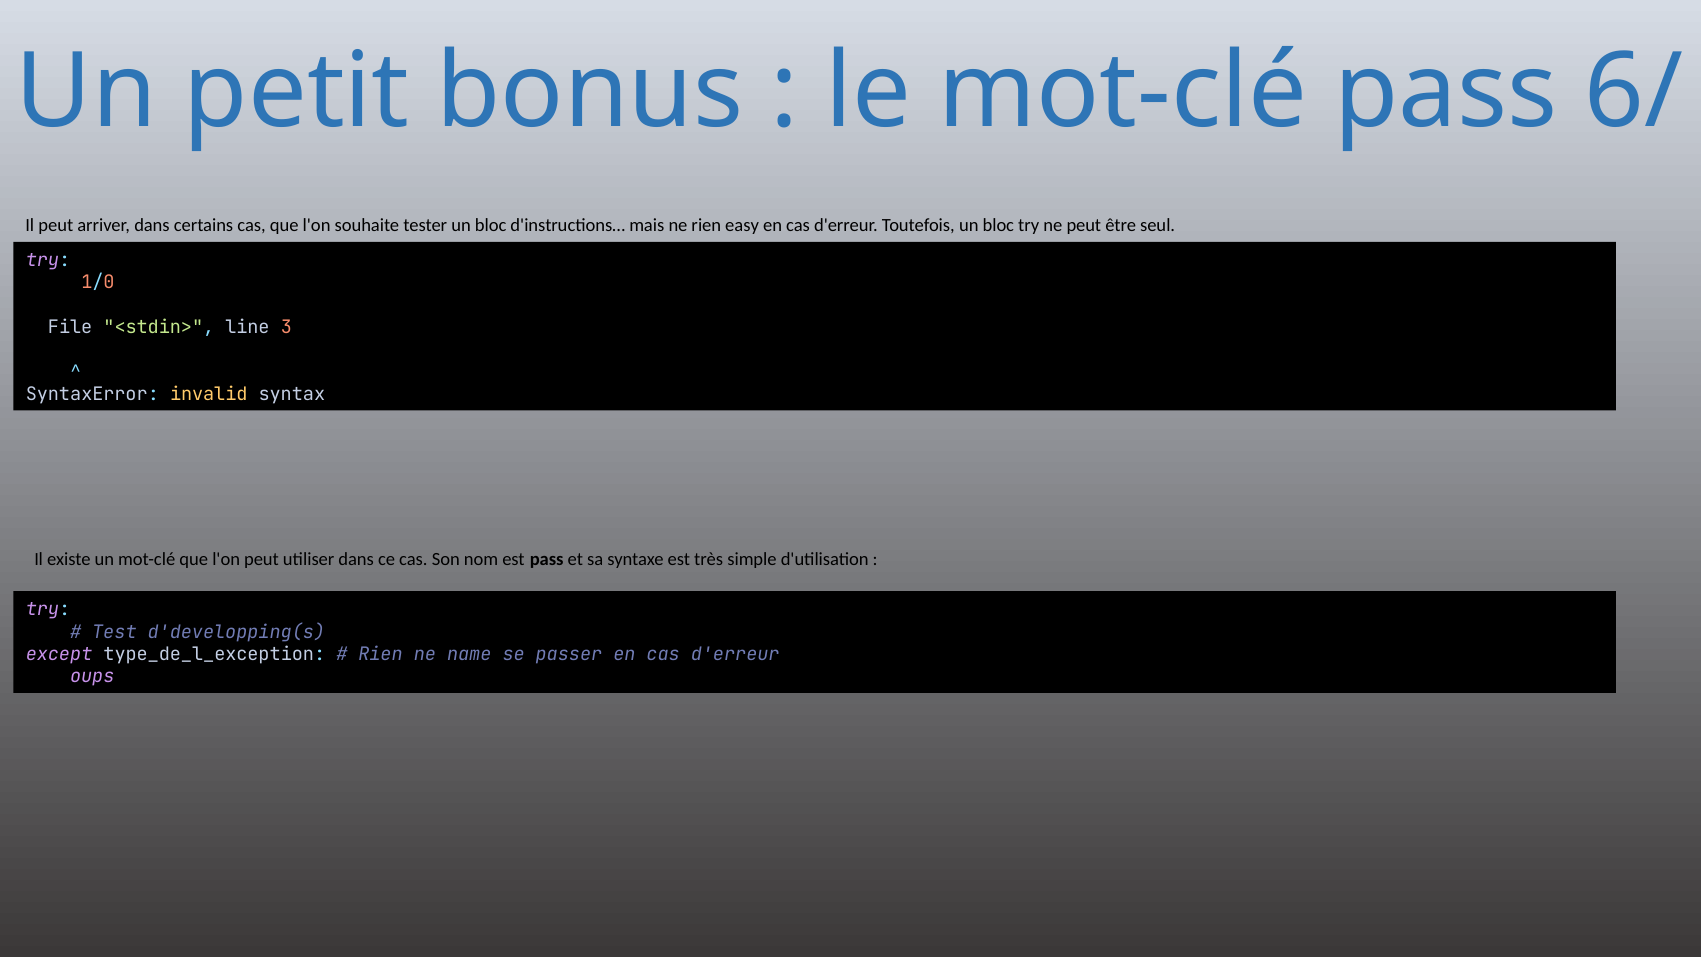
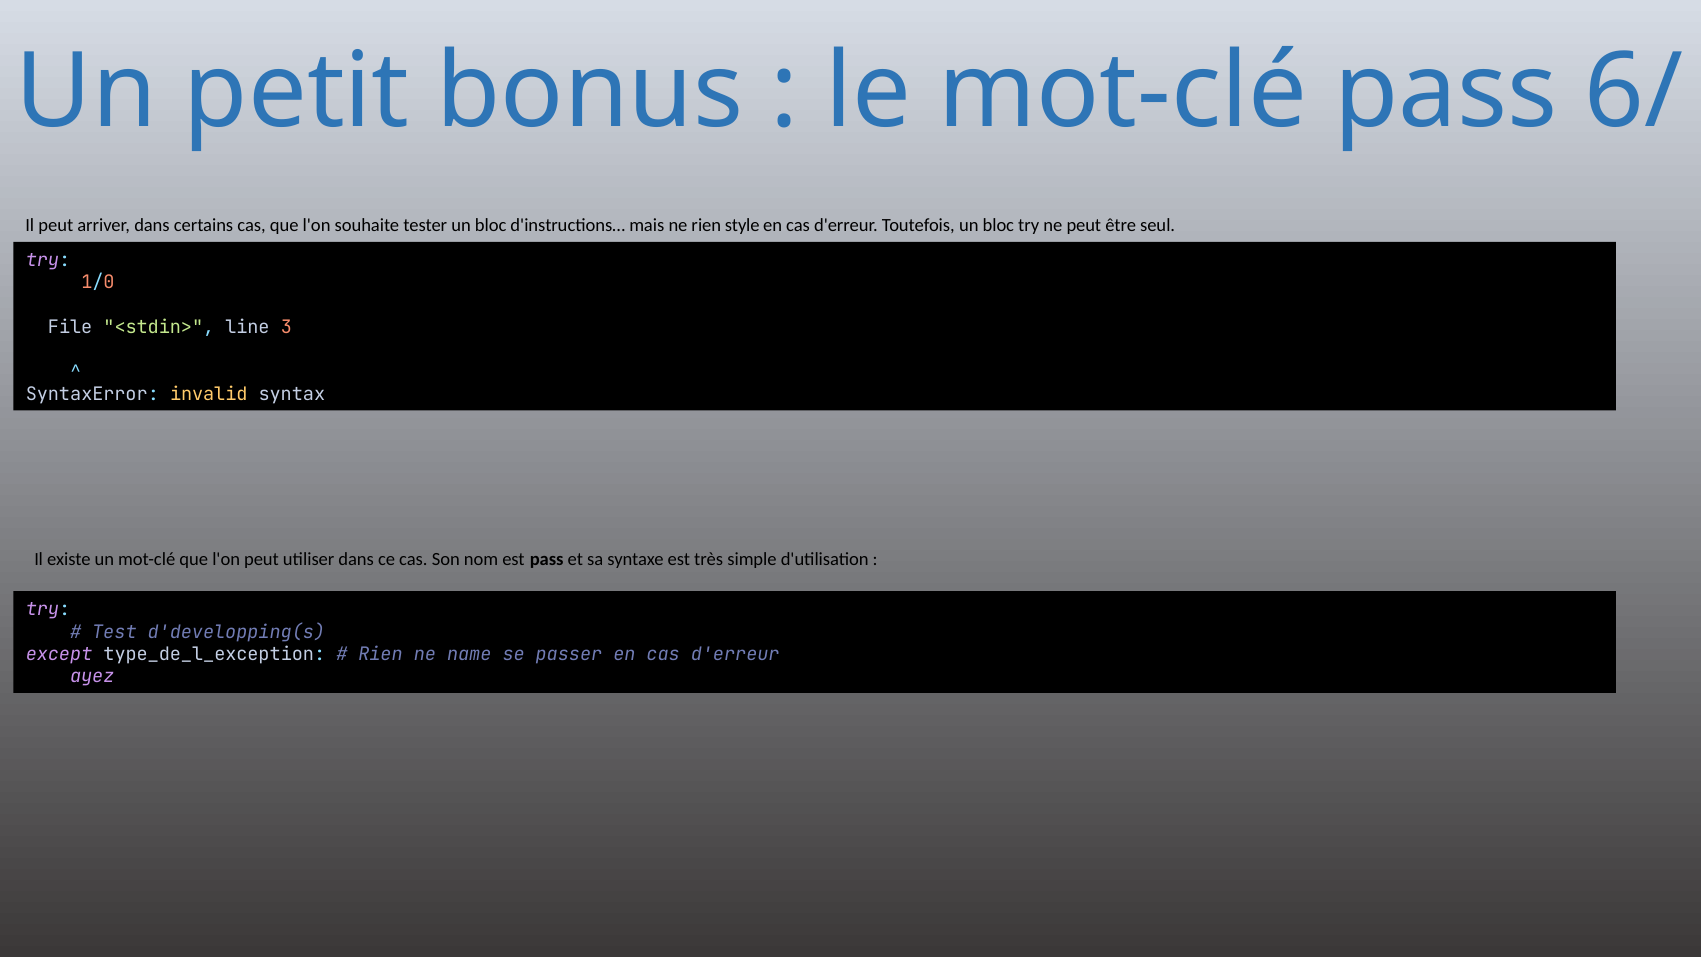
easy: easy -> style (742, 225)
oups: oups -> ayez (92, 677)
